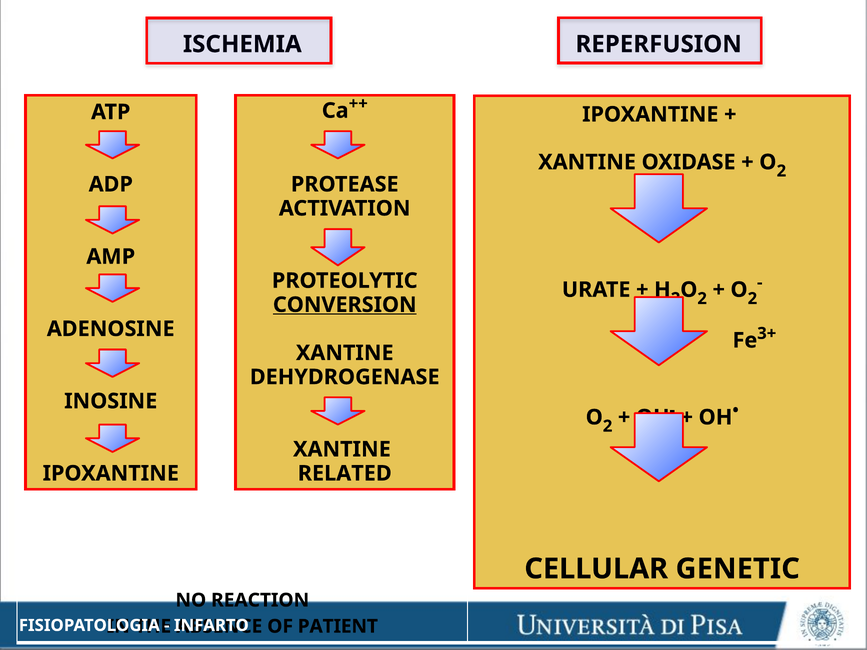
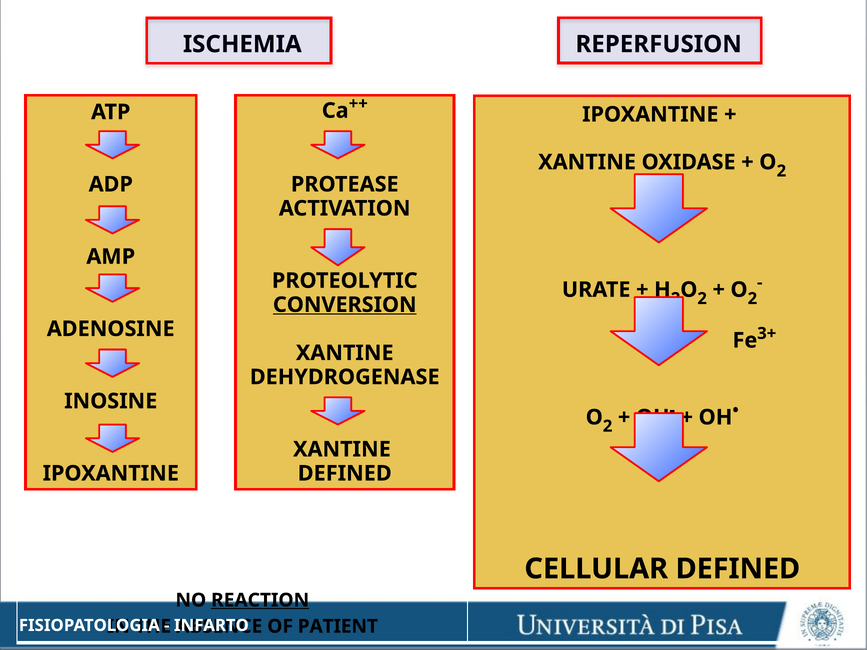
RELATED: RELATED -> DEFINED (345, 474)
CELLULAR GENETIC: GENETIC -> DEFINED (738, 569)
REACTION underline: none -> present (260, 600)
